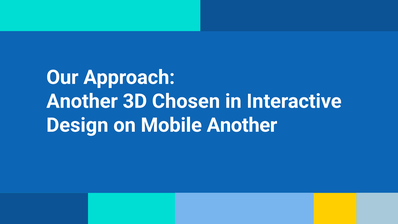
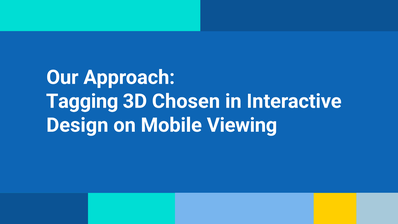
Another: Another -> Tagging (82, 101)
Mobile Another: Another -> Viewing (242, 125)
